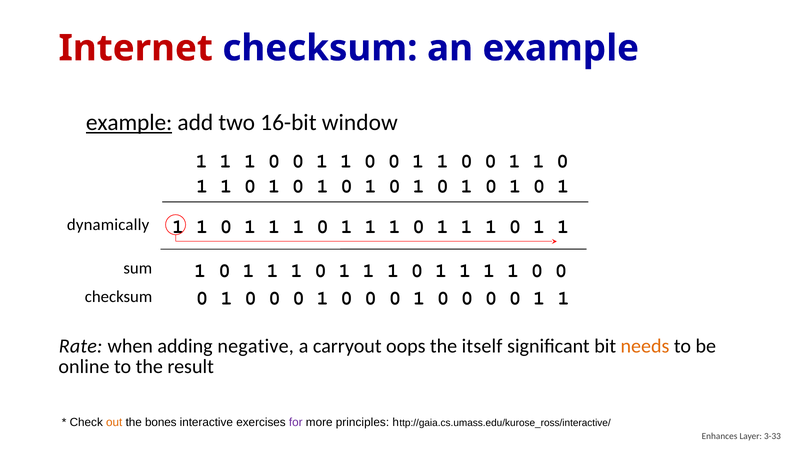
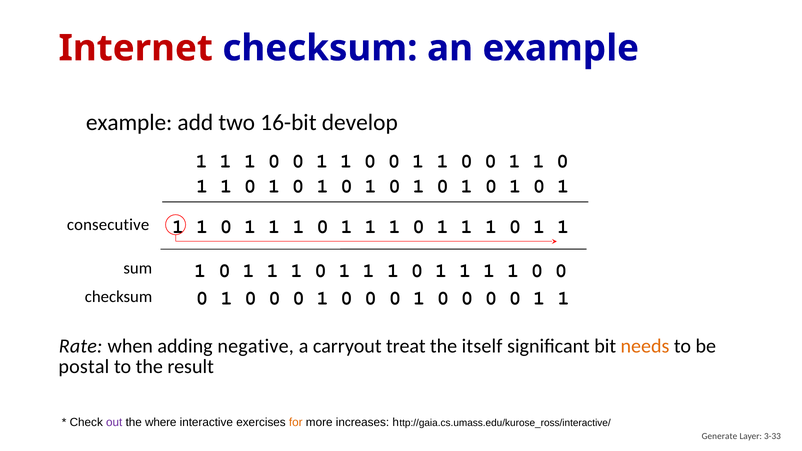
example underline: present -> none (129, 123)
window: window -> develop (360, 123)
dynamically: dynamically -> consecutive (108, 225)
oops: oops -> treat (406, 346)
online: online -> postal (84, 367)
out colour: orange -> purple (114, 423)
bones: bones -> where (161, 423)
for colour: purple -> orange (296, 423)
principles: principles -> increases (362, 423)
Enhances: Enhances -> Generate (719, 436)
